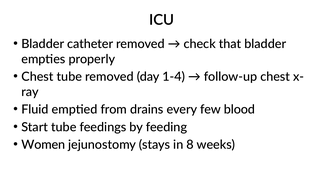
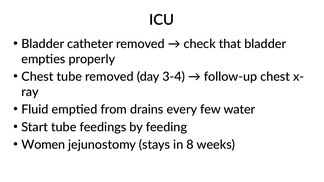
1-4: 1-4 -> 3-4 (174, 77)
blood: blood -> water (239, 110)
